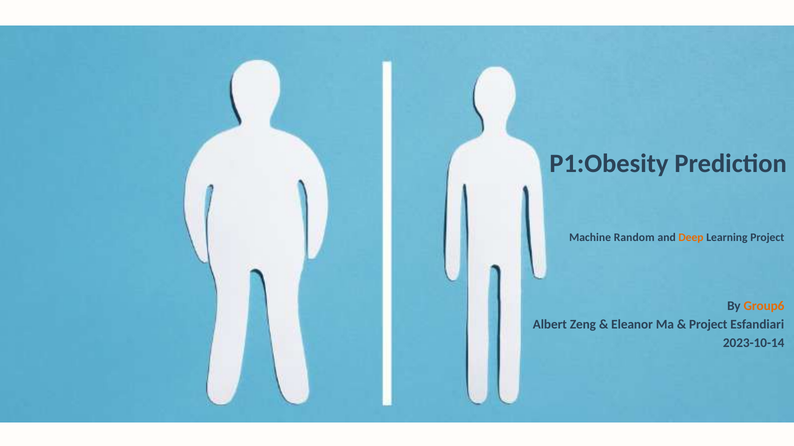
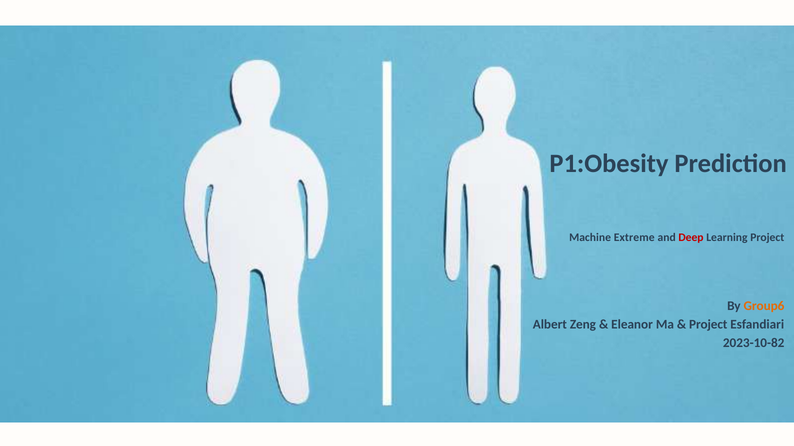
Random: Random -> Extreme (634, 238)
Deep colour: orange -> red (691, 238)
2023-10-14: 2023-10-14 -> 2023-10-82 (754, 343)
